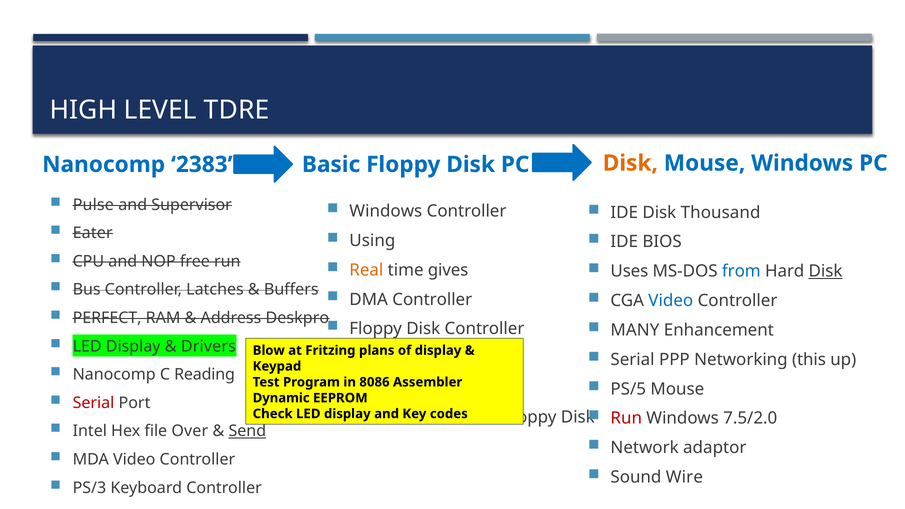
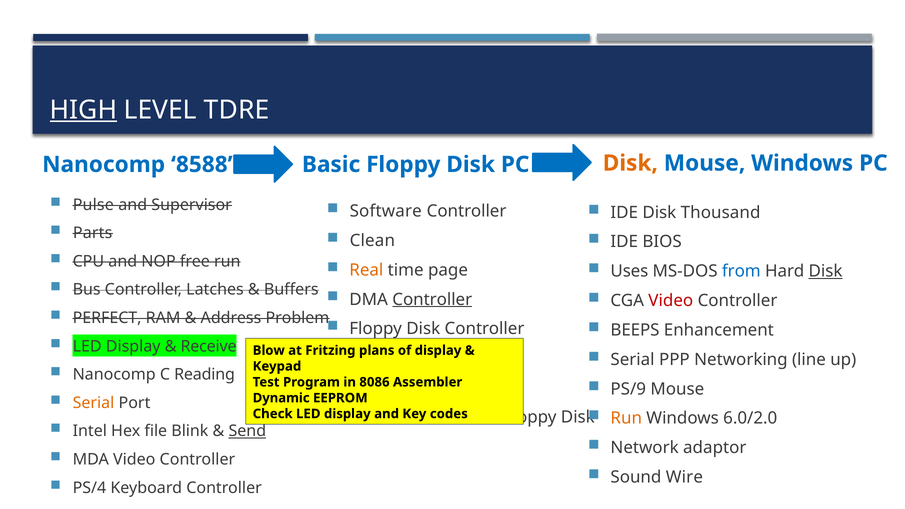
HIGH underline: none -> present (84, 110)
2383: 2383 -> 8588 (202, 165)
Windows: Windows -> Software (386, 211)
Eater: Eater -> Parts (93, 233)
Using: Using -> Clean (372, 241)
gives: gives -> page (448, 270)
Controller underline: none -> present (432, 299)
Video colour: blue -> red (671, 301)
Deskpro: Deskpro -> Problem (297, 318)
MANY: MANY -> BEEPS (635, 330)
Drivers: Drivers -> Receive (209, 346)
this: this -> line (809, 360)
PS/5: PS/5 -> PS/9 (628, 389)
Serial colour: red -> orange (93, 403)
Run colour: red -> orange (626, 418)
7.5/2.0: 7.5/2.0 -> 6.0/2.0 (750, 418)
Over: Over -> Blink (190, 431)
PS/3: PS/3 -> PS/4 (89, 488)
